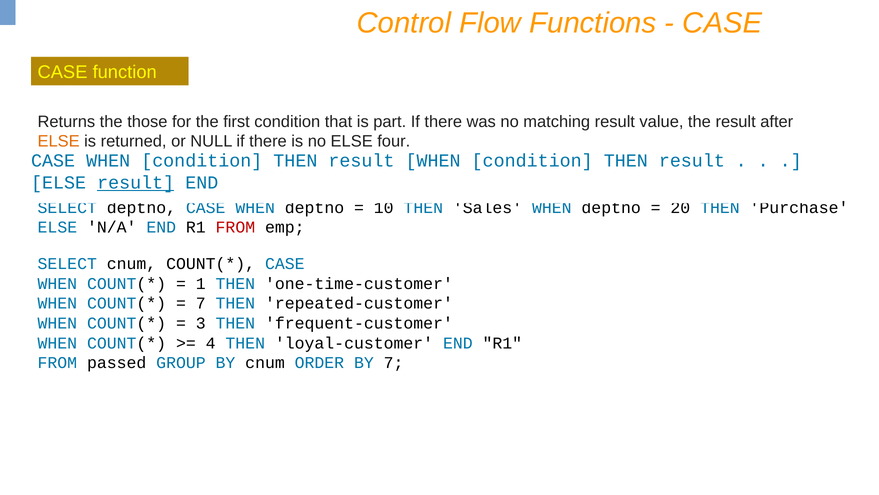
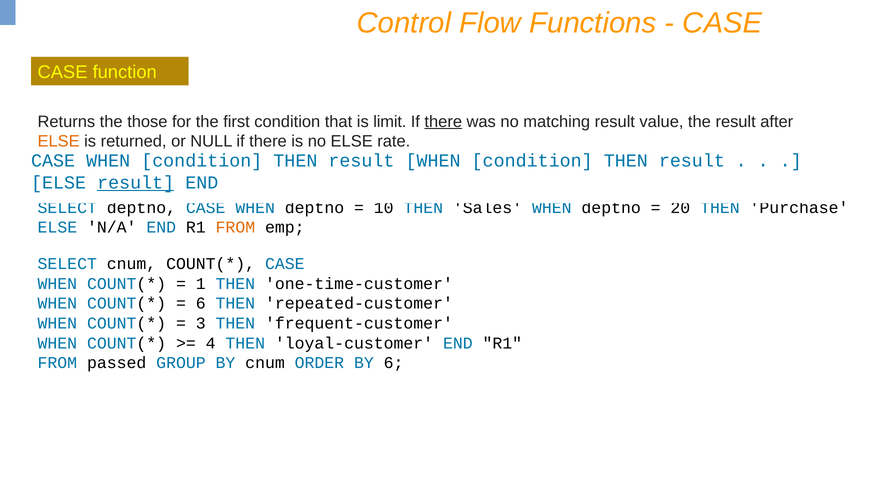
part: part -> limit (390, 121)
there underline: none -> present (443, 121)
four: four -> rate (394, 141)
FROM colour: red -> orange (235, 227)
7: 7 -> 6 (201, 303)
BY 7: 7 -> 6 (394, 362)
